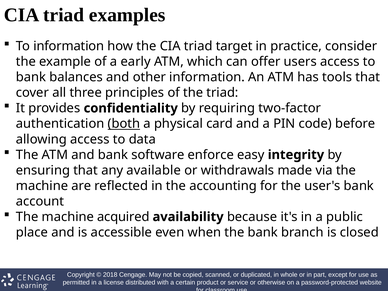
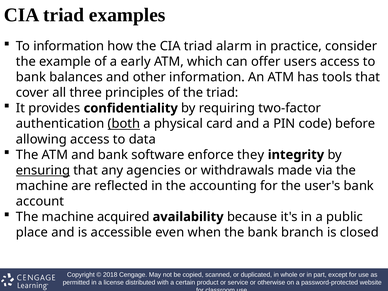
target: target -> alarm (234, 46)
easy: easy -> they (251, 155)
ensuring underline: none -> present (43, 170)
available: available -> agencies (154, 170)
